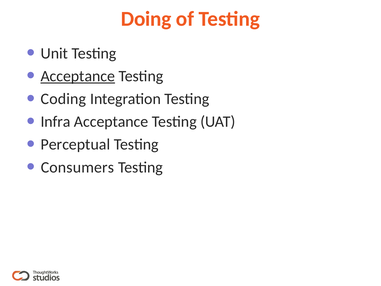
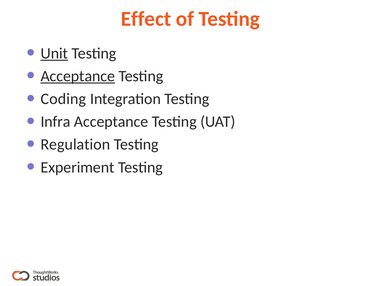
Doing: Doing -> Effect (146, 19)
Unit underline: none -> present (54, 53)
Perceptual: Perceptual -> Regulation (75, 144)
Consumers: Consumers -> Experiment (78, 167)
